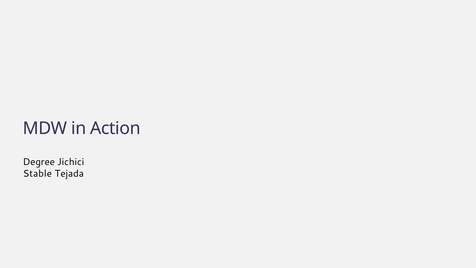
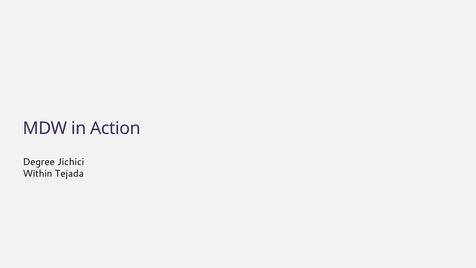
Stable: Stable -> Within (37, 173)
